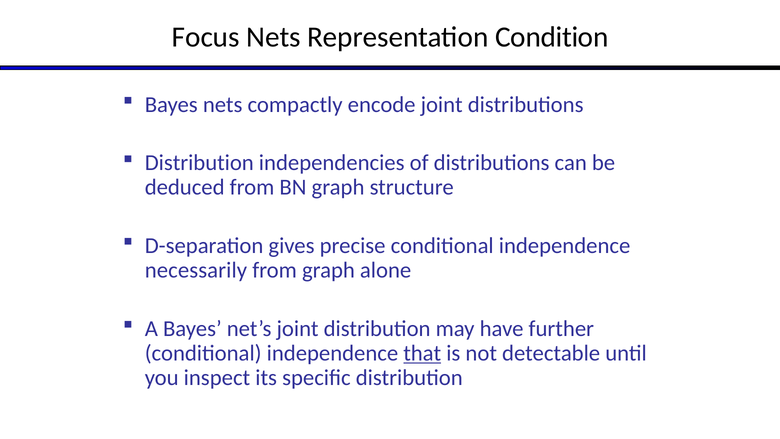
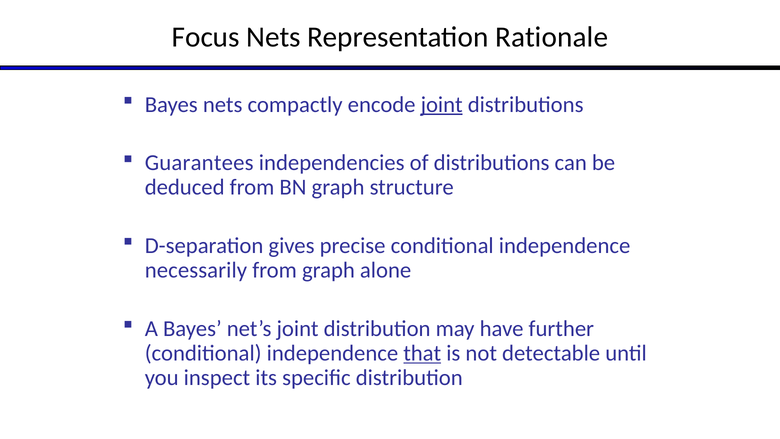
Condition: Condition -> Rationale (552, 37)
joint underline: none -> present (442, 104)
Distribution: Distribution -> Guarantees (199, 163)
